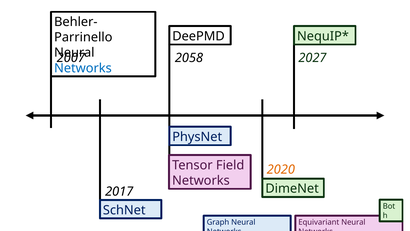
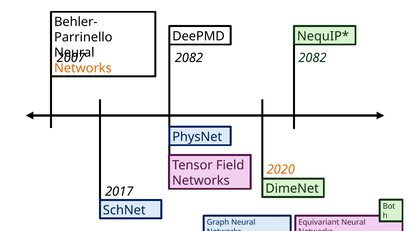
2027: 2027 -> 2082 (312, 58)
2058: 2058 -> 2082 (189, 58)
Networks colour: blue -> orange (83, 68)
